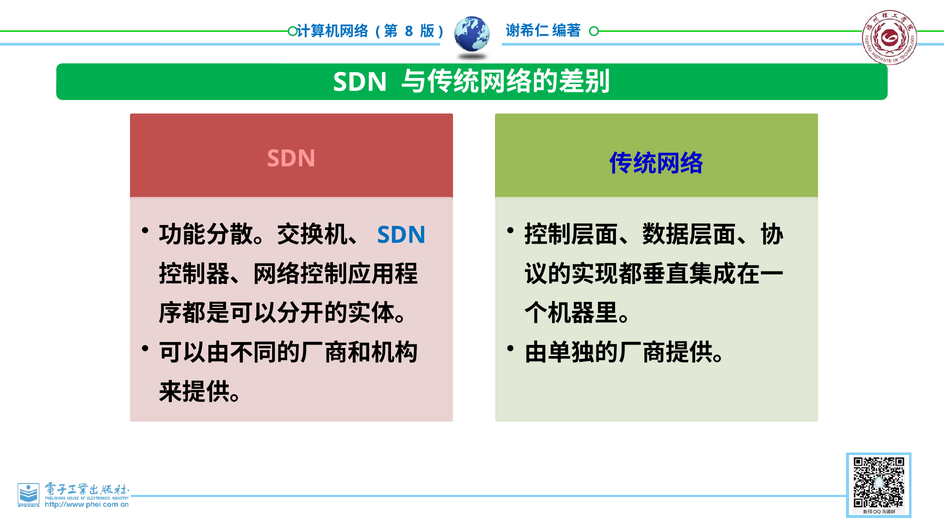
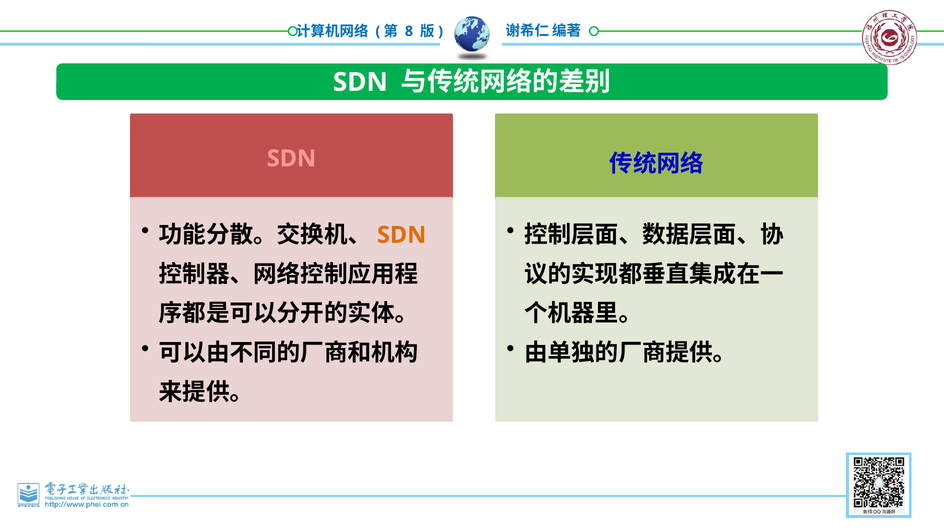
SDN colour: blue -> orange (402, 235)
